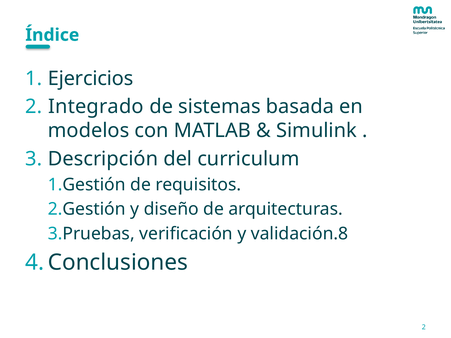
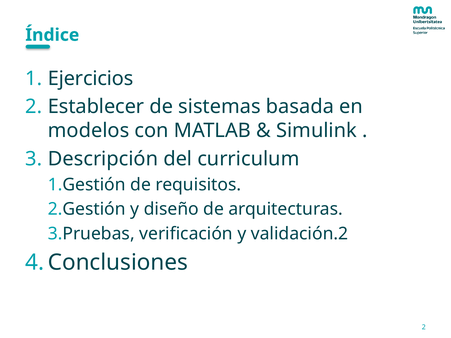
Integrado: Integrado -> Establecer (96, 107)
validación.8: validación.8 -> validación.2 (300, 234)
